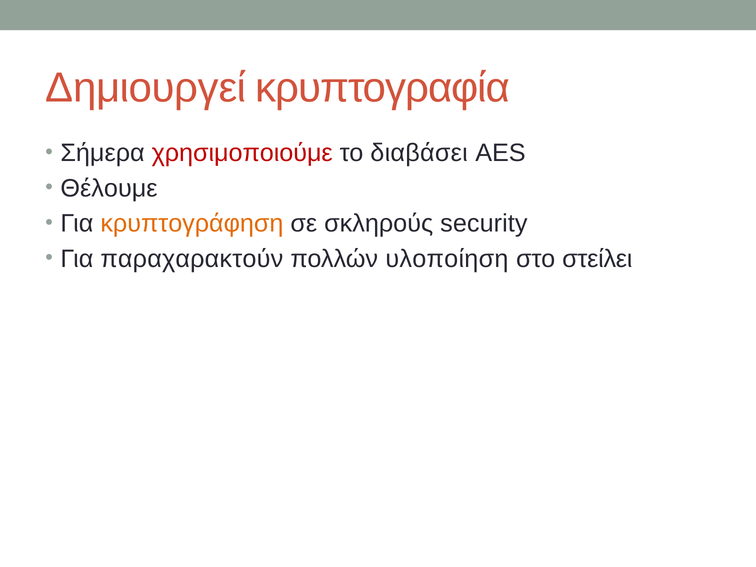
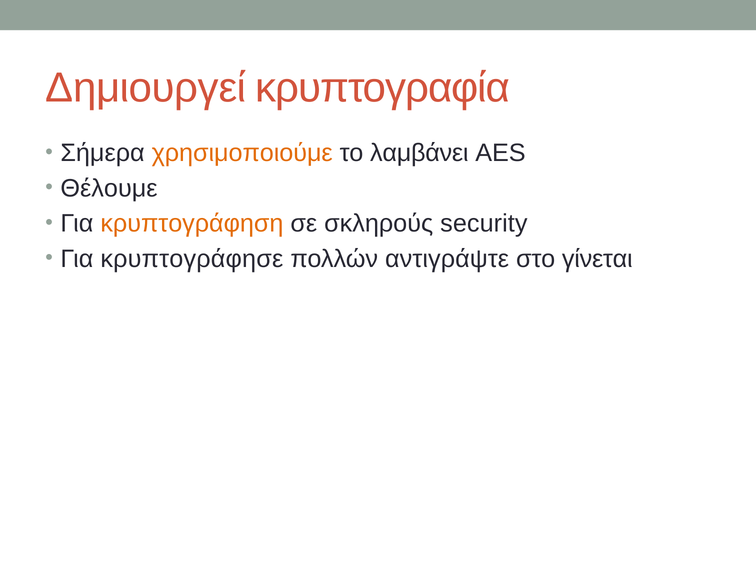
χρησιμοποιούμε colour: red -> orange (242, 153)
διαβάσει: διαβάσει -> λαμβάνει (419, 153)
παραχαρακτούν: παραχαρακτούν -> κρυπτογράφησε (192, 259)
υλοποίηση: υλοποίηση -> αντιγράψτε (447, 259)
στείλει: στείλει -> γίνεται (597, 259)
